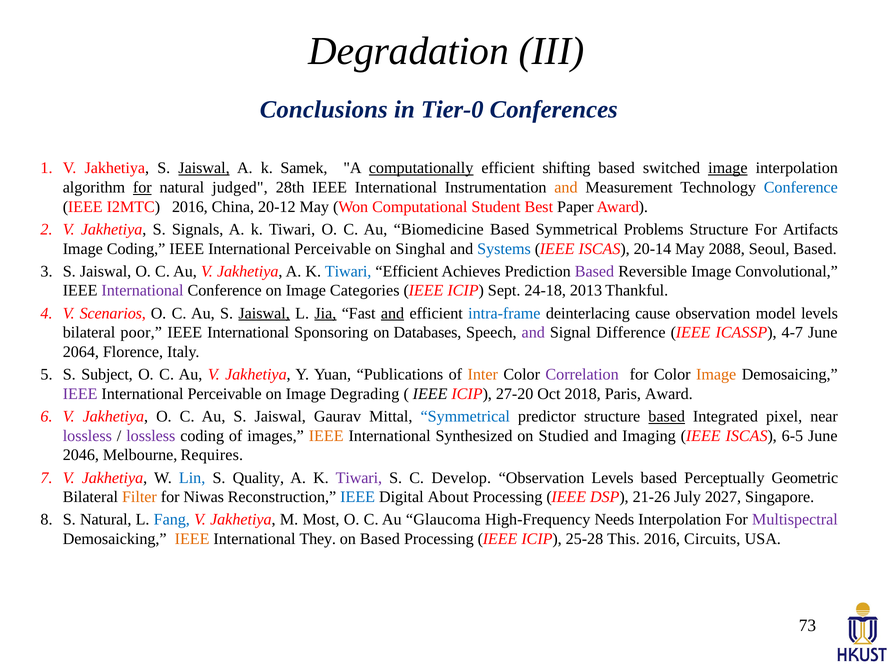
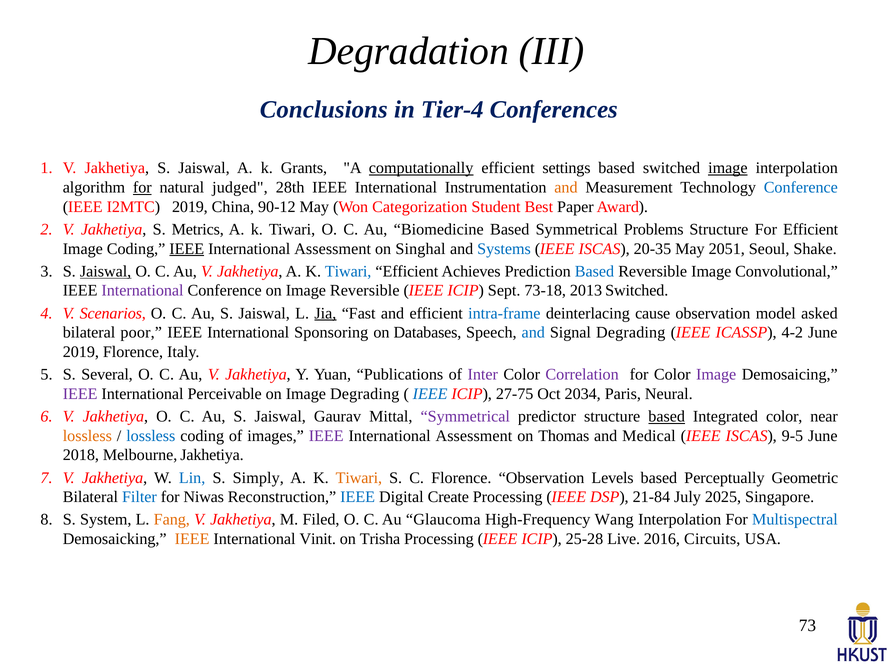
Tier-0: Tier-0 -> Tier-4 (452, 110)
Jaiswal underline: present -> none (204, 168)
Samek: Samek -> Grants (304, 168)
shifting: shifting -> settings (567, 168)
I2MTC 2016: 2016 -> 2019 (190, 207)
20-12: 20-12 -> 90-12 (277, 207)
Computational: Computational -> Categorization (420, 207)
Signals: Signals -> Metrics (198, 229)
For Artifacts: Artifacts -> Efficient (811, 229)
IEEE underline: none -> present (187, 249)
Perceivable: Perceivable -> Assessment (333, 249)
20-14: 20-14 -> 20-35 (652, 249)
2088: 2088 -> 2051 (727, 249)
Seoul Based: Based -> Shake (815, 249)
Jaiswal underline: none -> present (106, 271)
Based colour: purple -> blue (595, 271)
Image Categories: Categories -> Reversible (365, 291)
24-18: 24-18 -> 73-18 (545, 291)
2013 Thankful: Thankful -> Switched (637, 291)
Jaiswal underline: present -> none (264, 313)
and underline: present -> none (393, 313)
model levels: levels -> asked (819, 313)
and colour: purple -> blue (533, 333)
Signal Difference: Difference -> Degrading (631, 333)
4-7: 4-7 -> 4-2 (792, 333)
2064: 2064 -> 2019 (81, 352)
Subject: Subject -> Several (107, 375)
Inter colour: orange -> purple (483, 375)
Image colour: orange -> purple (716, 375)
IEEE colour: black -> blue (430, 394)
27-20: 27-20 -> 27-75 (515, 394)
2018: 2018 -> 2034 (583, 394)
Paris Award: Award -> Neural (669, 394)
Symmetrical colour: blue -> purple (465, 416)
Integrated pixel: pixel -> color (784, 416)
lossless colour: purple -> orange (87, 436)
lossless colour: purple -> blue (151, 436)
IEEE colour: orange -> purple (326, 436)
Synthesized: Synthesized -> Assessment (474, 436)
Studied: Studied -> Thomas (564, 436)
Imaging: Imaging -> Medical (649, 436)
6-5: 6-5 -> 9-5 (792, 436)
2046: 2046 -> 2018 (81, 455)
Melbourne Requires: Requires -> Jakhetiya (212, 455)
Quality: Quality -> Simply (258, 478)
Tiwari colour: purple -> orange (359, 478)
C Develop: Develop -> Florence (461, 478)
Filter colour: orange -> blue (139, 497)
About: About -> Create (448, 497)
21-26: 21-26 -> 21-84 (651, 497)
2027: 2027 -> 2025 (723, 497)
S Natural: Natural -> System (106, 520)
Fang colour: blue -> orange (172, 520)
Most: Most -> Filed (321, 520)
Needs: Needs -> Wang (614, 520)
Multispectral colour: purple -> blue (795, 520)
They: They -> Vinit (318, 539)
on Based: Based -> Trisha (380, 539)
This: This -> Live (624, 539)
